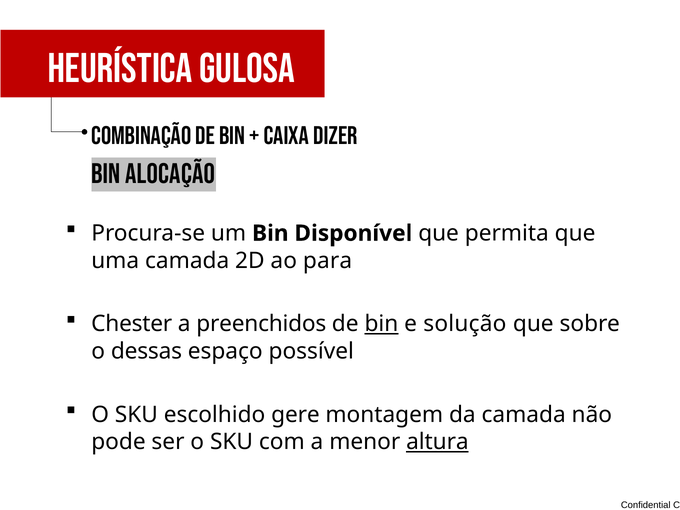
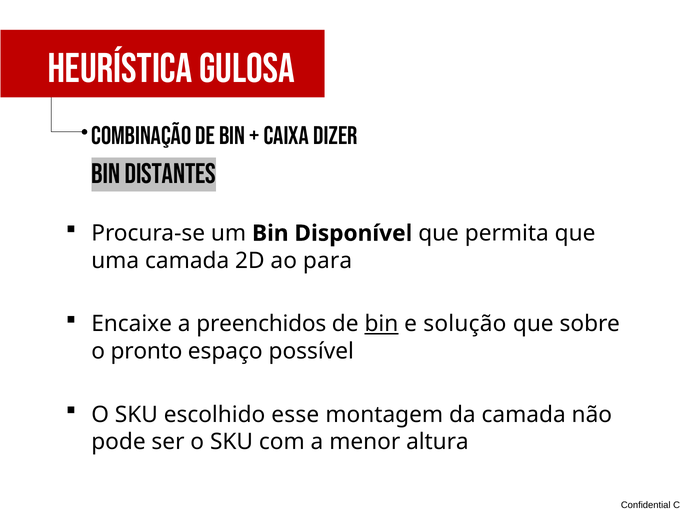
alocação: alocação -> distantes (170, 174)
Chester: Chester -> Encaixe (132, 324)
dessas: dessas -> pronto (147, 351)
gere: gere -> esse (295, 415)
altura underline: present -> none (437, 442)
